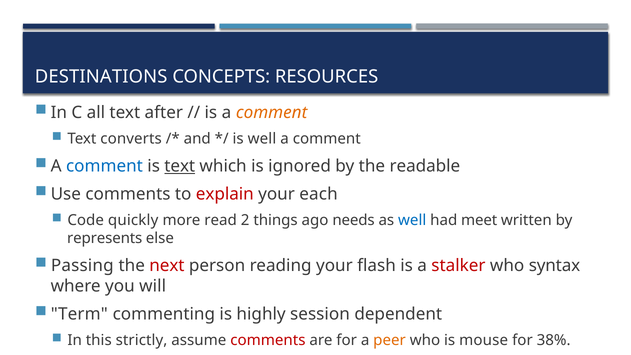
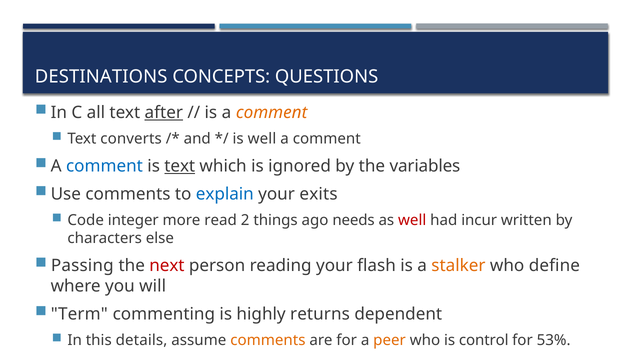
RESOURCES: RESOURCES -> QUESTIONS (327, 77)
after underline: none -> present (164, 113)
readable: readable -> variables (425, 166)
explain colour: red -> blue (225, 194)
each: each -> exits (319, 194)
quickly: quickly -> integer (133, 220)
well colour: blue -> red (412, 220)
meet: meet -> incur (479, 220)
represents: represents -> characters (105, 238)
stalker colour: red -> orange (458, 266)
syntax: syntax -> define (554, 266)
session: session -> returns (320, 314)
strictly: strictly -> details (142, 340)
comments colour: red -> orange (268, 340)
mouse: mouse -> control (484, 340)
38%: 38% -> 53% (554, 340)
